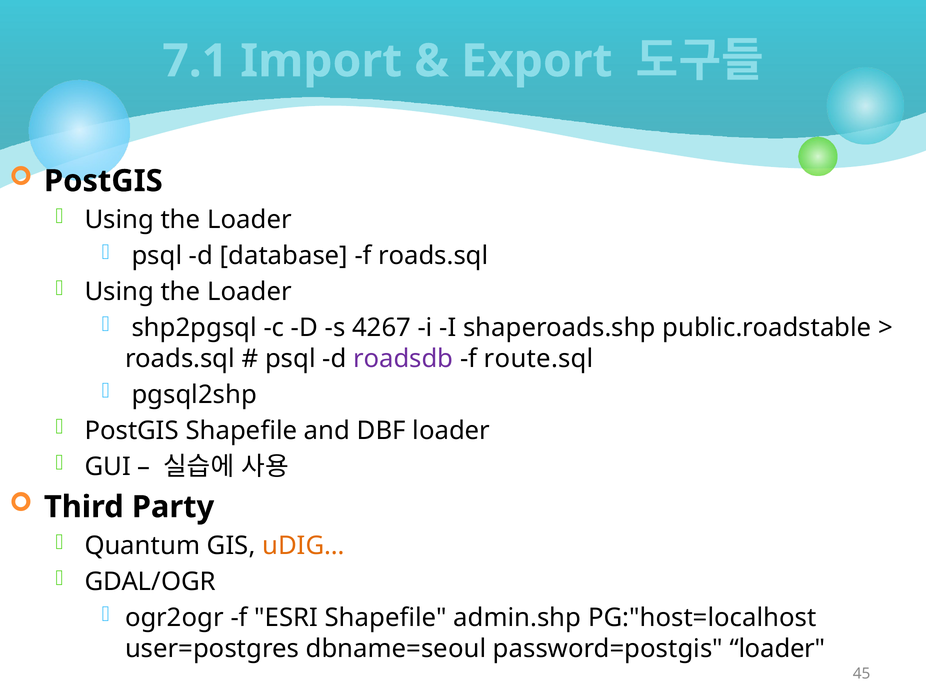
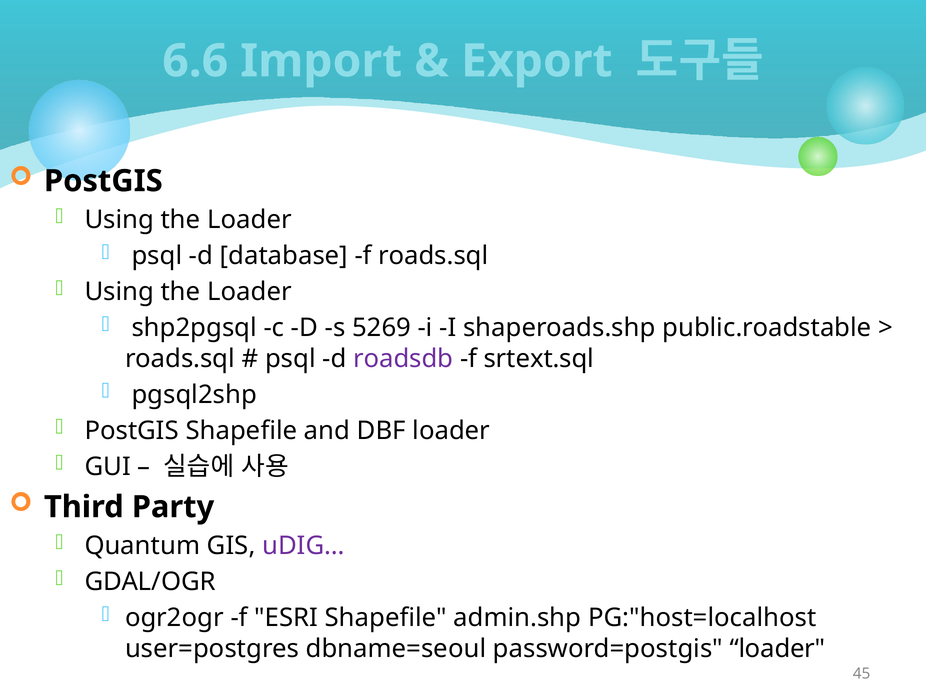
7.1: 7.1 -> 6.6 (195, 61)
4267: 4267 -> 5269 (382, 328)
route.sql: route.sql -> srtext.sql (539, 359)
uDIG… colour: orange -> purple (303, 546)
